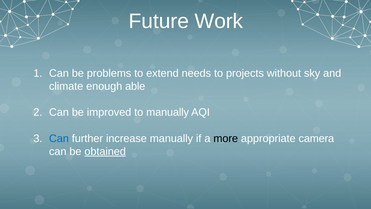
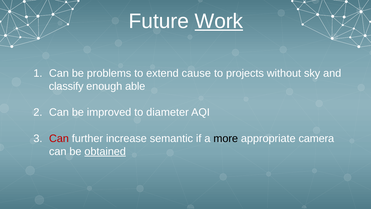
Work underline: none -> present (219, 21)
needs: needs -> cause (196, 73)
climate: climate -> classify (66, 86)
to manually: manually -> diameter (168, 112)
Can colour: blue -> red (59, 138)
increase manually: manually -> semantic (171, 138)
